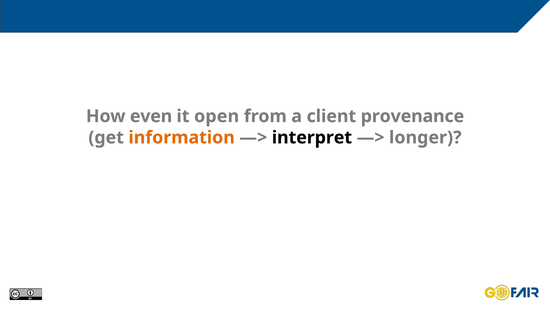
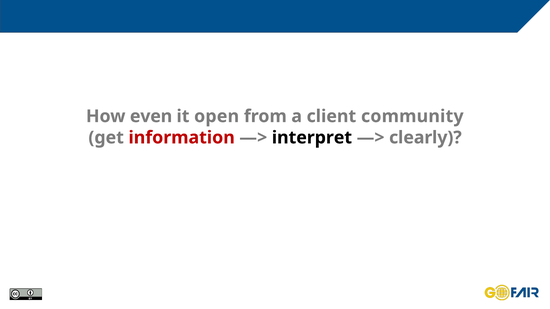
provenance: provenance -> community (412, 116)
information colour: orange -> red (182, 138)
longer: longer -> clearly (425, 138)
